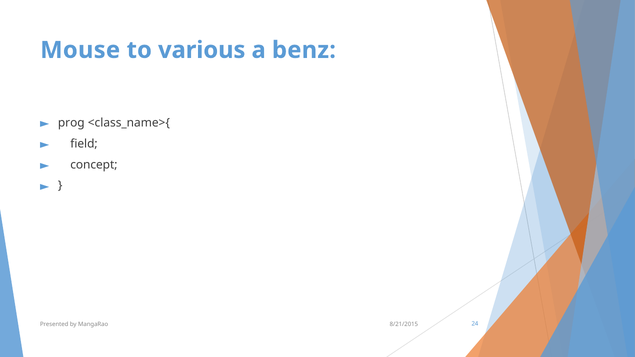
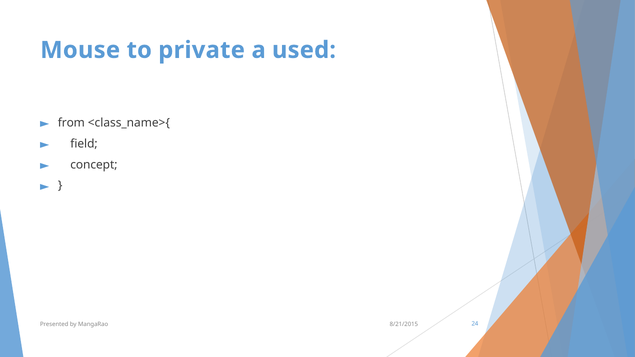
various: various -> private (202, 50)
benz: benz -> used (304, 50)
prog: prog -> from (71, 123)
